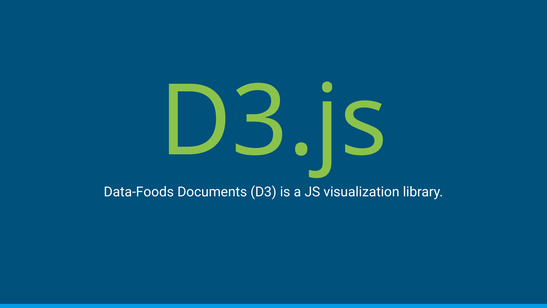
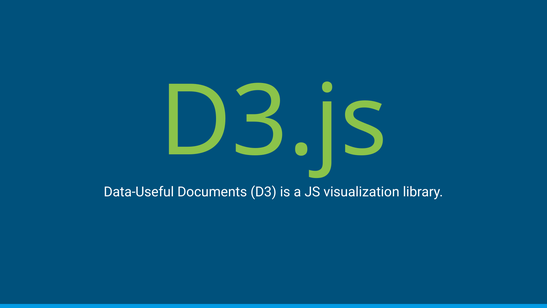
Data-Foods: Data-Foods -> Data-Useful (139, 192)
